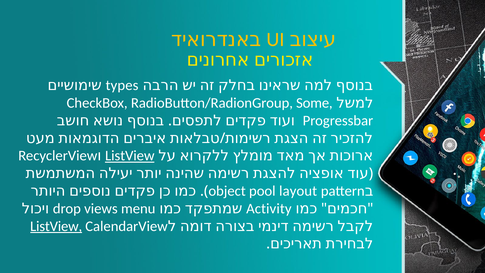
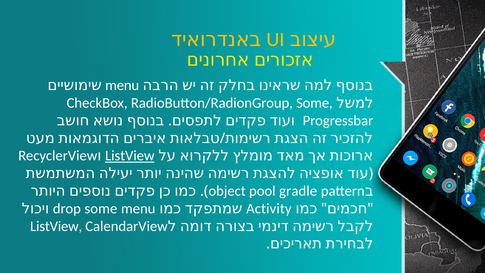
types: types -> menu (122, 85)
layout: layout -> gradle (298, 191)
drop views: views -> some (101, 208)
ListView underline: present -> none (56, 226)
